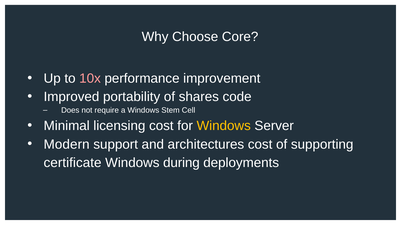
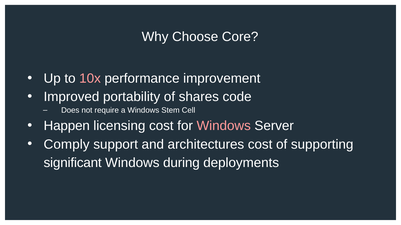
Minimal: Minimal -> Happen (67, 126)
Windows colour: yellow -> pink (224, 126)
Modern: Modern -> Comply (67, 145)
certificate: certificate -> significant (73, 163)
